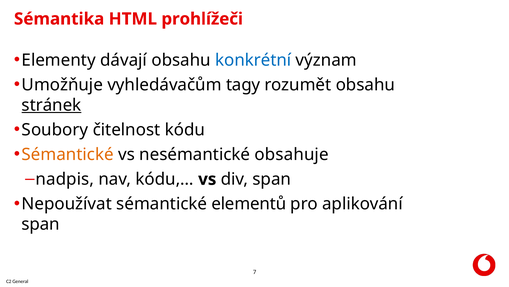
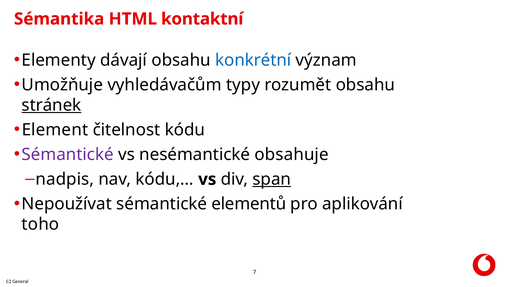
prohlížeči: prohlížeči -> kontaktní (202, 19)
tagy: tagy -> typy (243, 85)
Soubory: Soubory -> Element (55, 130)
Sémantické colour: orange -> purple (68, 154)
span underline: none -> present (272, 179)
span: span -> toho (40, 224)
